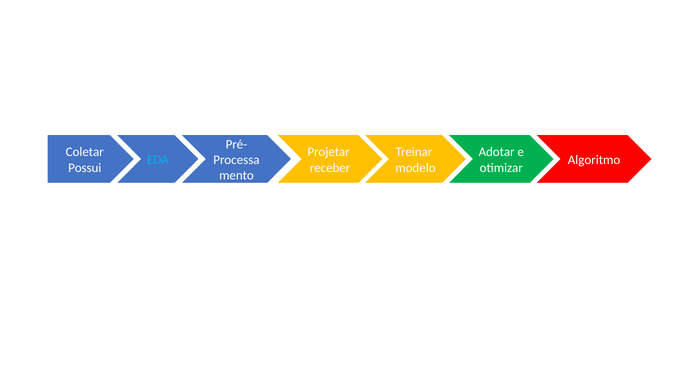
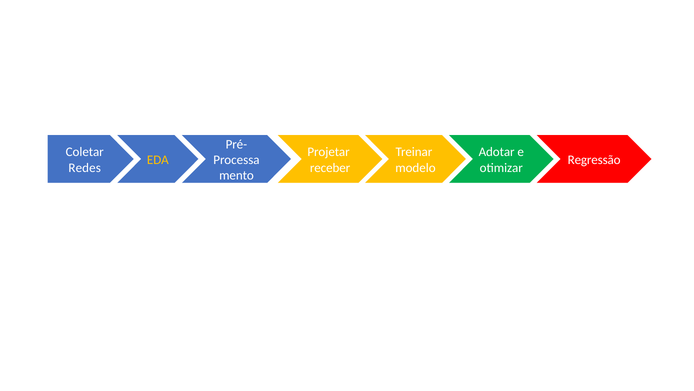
EDA colour: light blue -> yellow (158, 160)
Algoritmo: Algoritmo -> Regressão (594, 160)
Possui: Possui -> Redes (85, 167)
